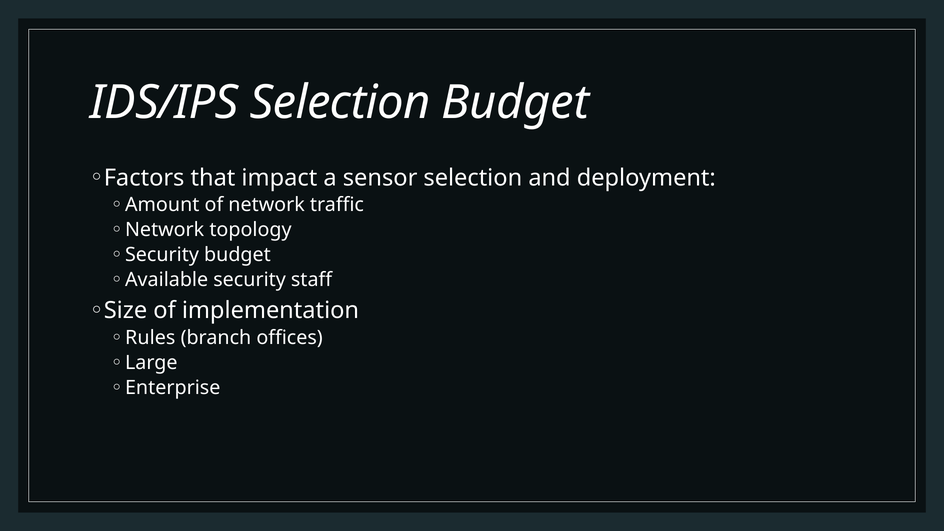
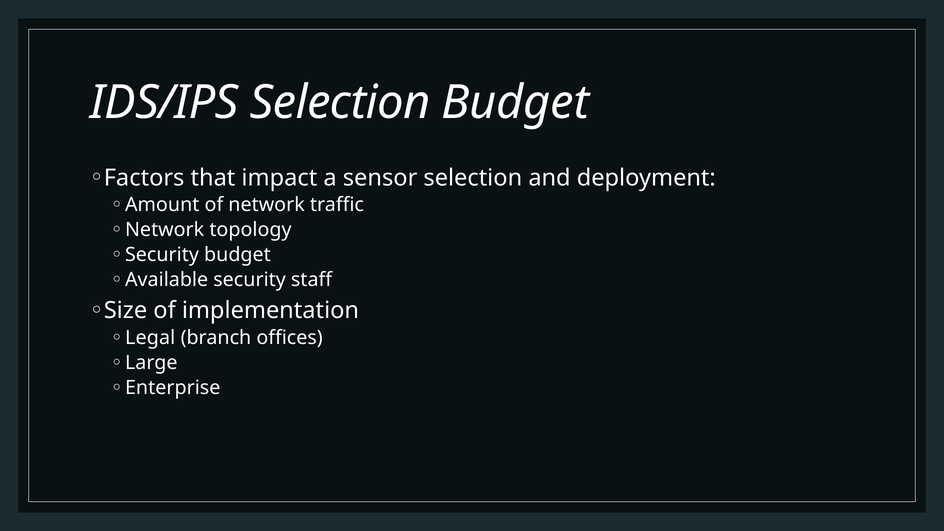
Rules: Rules -> Legal (150, 338)
